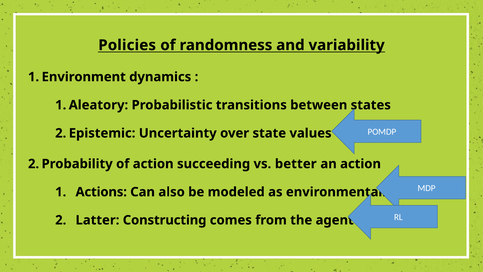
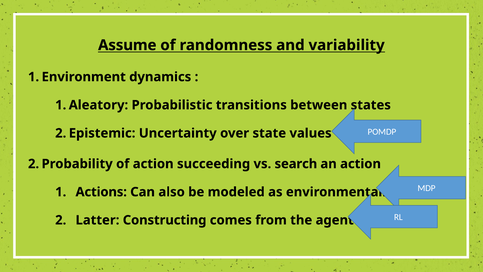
Policies: Policies -> Assume (127, 45)
better: better -> search (296, 164)
